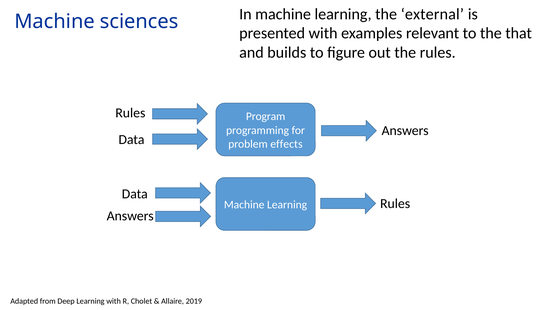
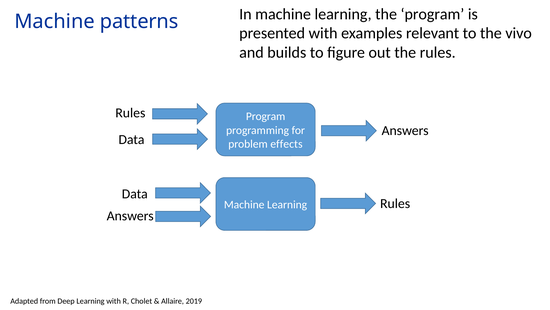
the external: external -> program (432, 14)
sciences: sciences -> patterns (139, 21)
that: that -> vivo (519, 33)
